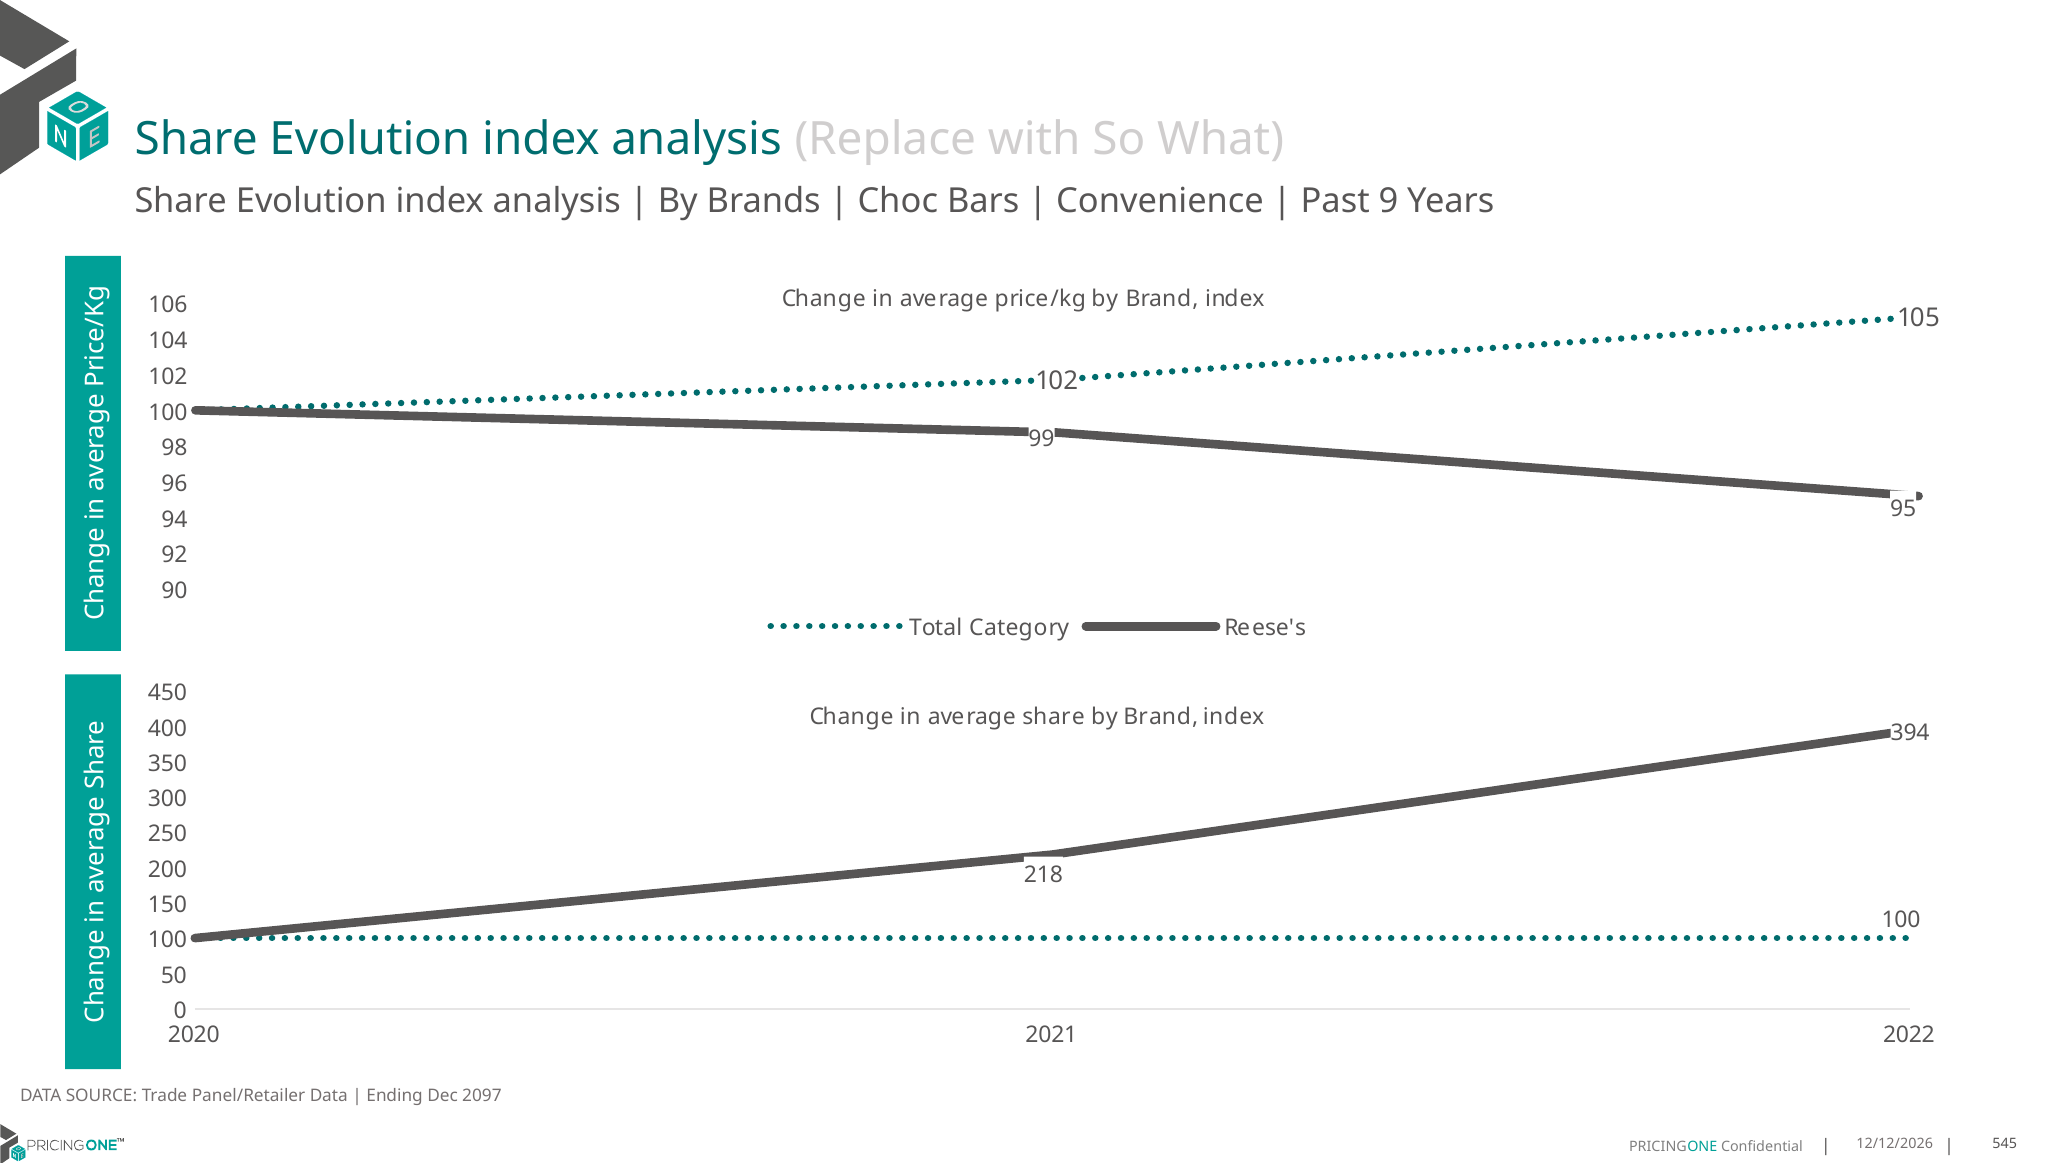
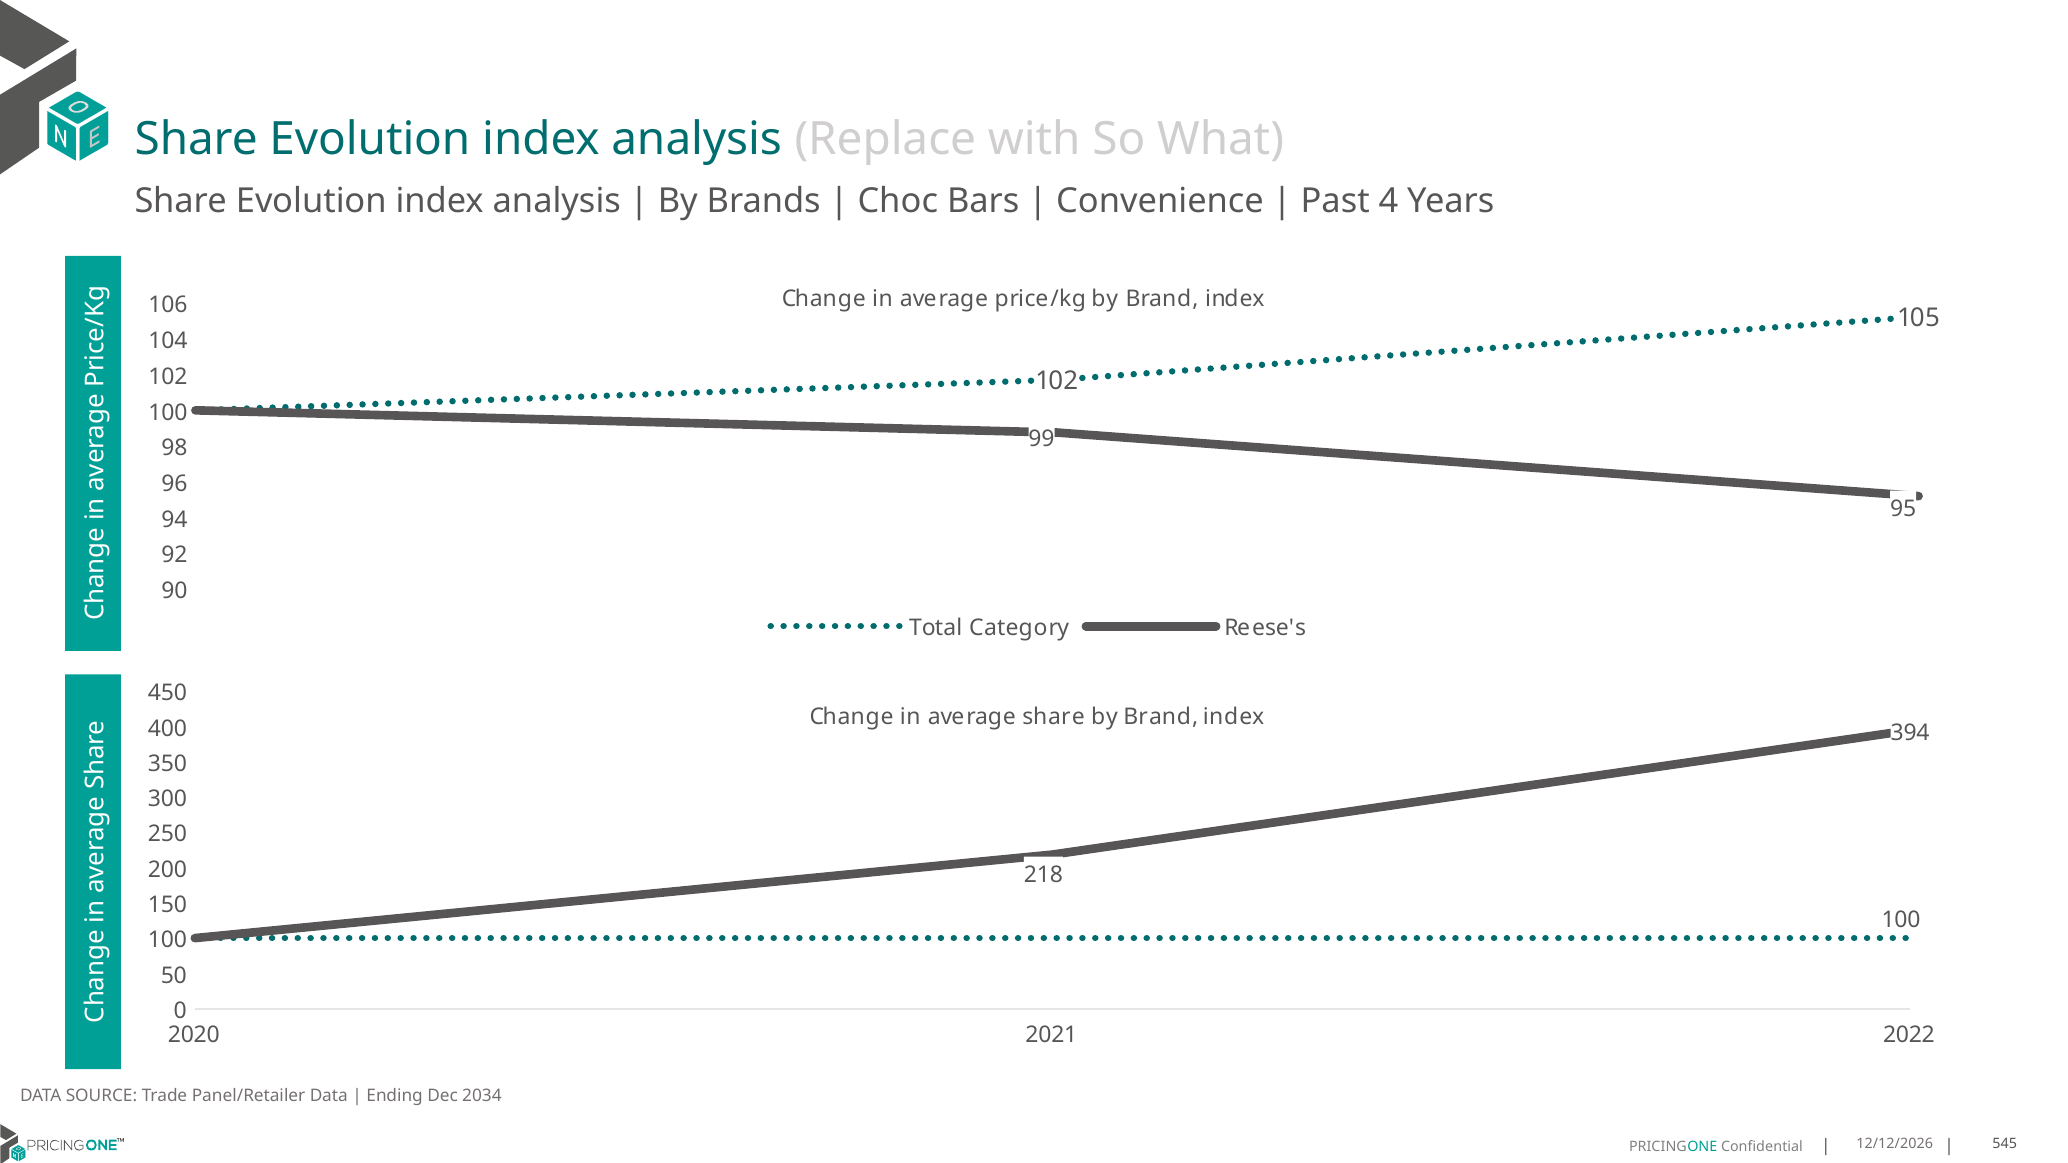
9: 9 -> 4 (1388, 202)
2097: 2097 -> 2034 (482, 1096)
